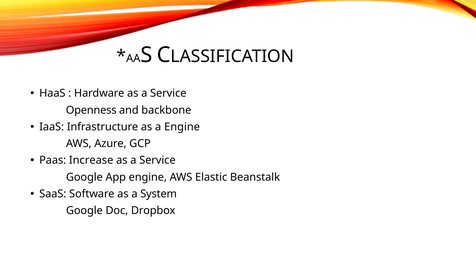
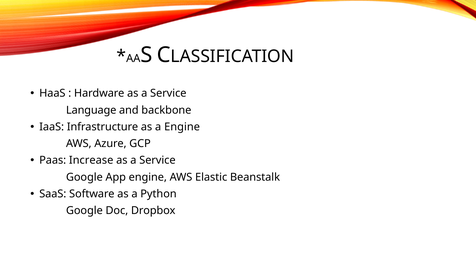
Openness: Openness -> Language (91, 110)
System: System -> Python (158, 194)
